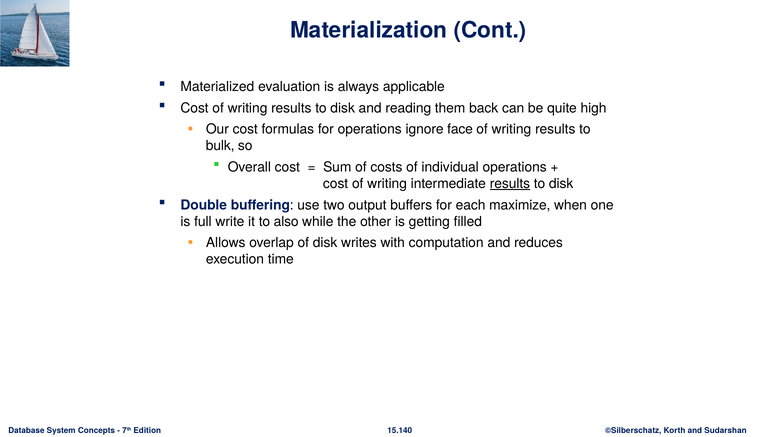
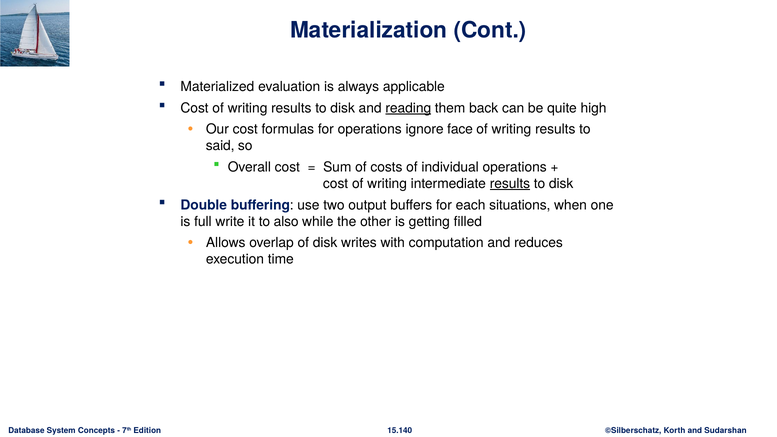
reading underline: none -> present (408, 108)
bulk: bulk -> said (220, 146)
maximize: maximize -> situations (520, 205)
